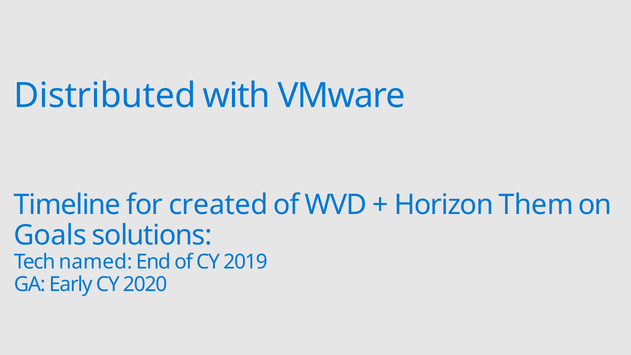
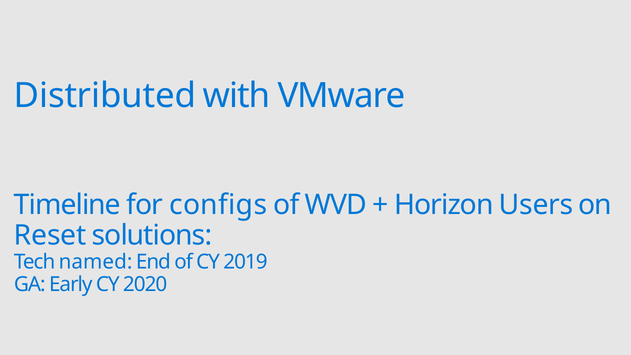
created: created -> configs (218, 205)
Them: Them -> Users (536, 205)
Goals: Goals -> Reset (50, 236)
